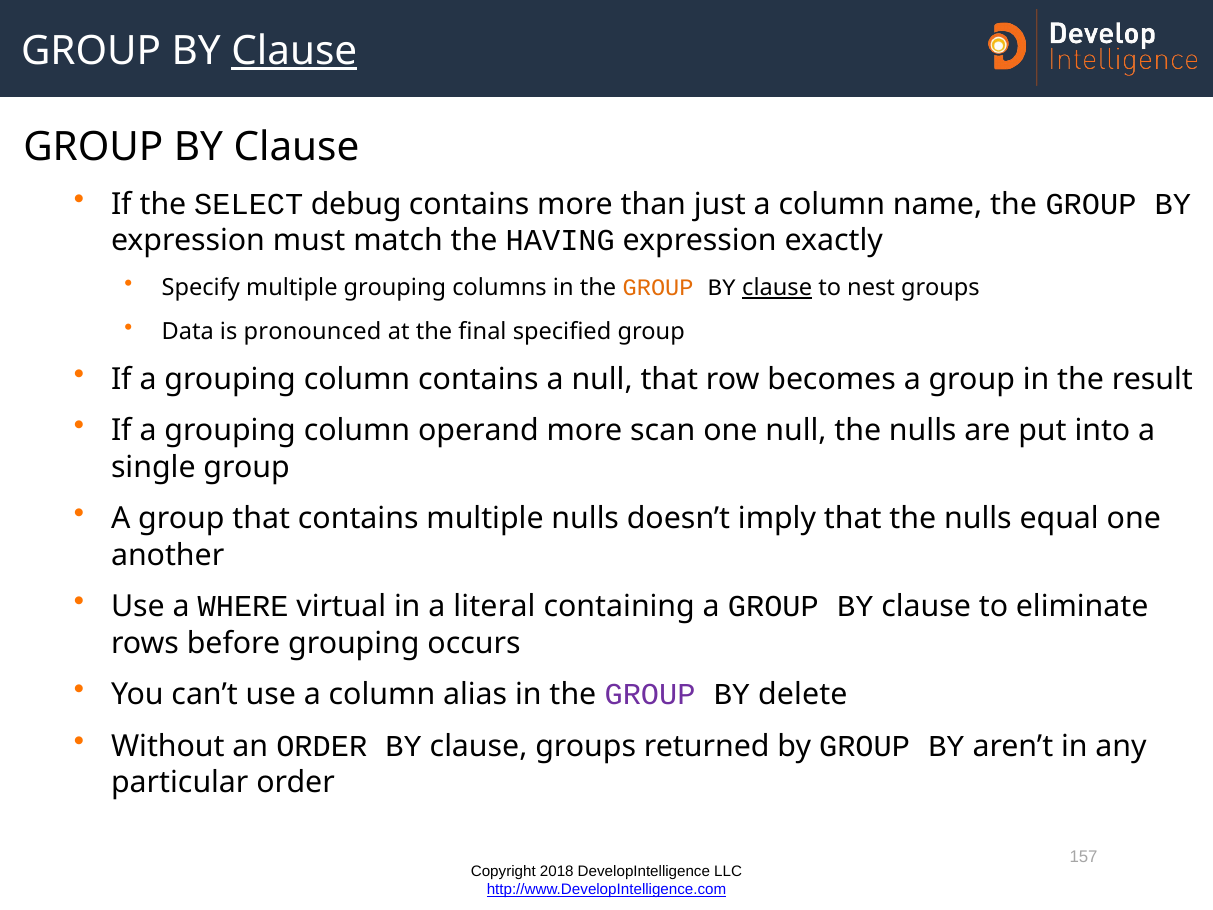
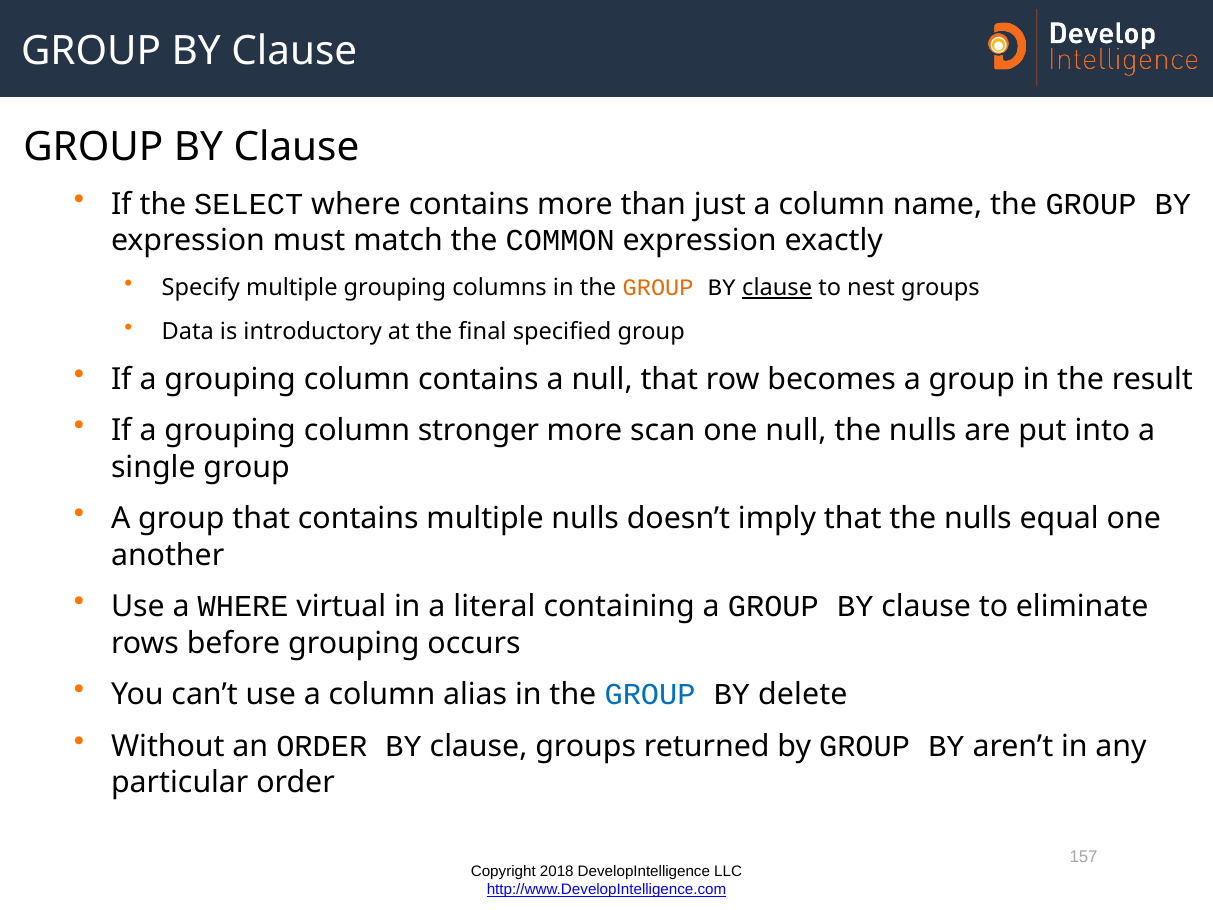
Clause underline: present -> none (294, 51)
SELECT debug: debug -> where (356, 204)
HAVING: HAVING -> COMMON (560, 241)
pronounced: pronounced -> introductory (313, 331)
operand: operand -> stronger (479, 431)
GROUP colour: purple -> blue (650, 695)
